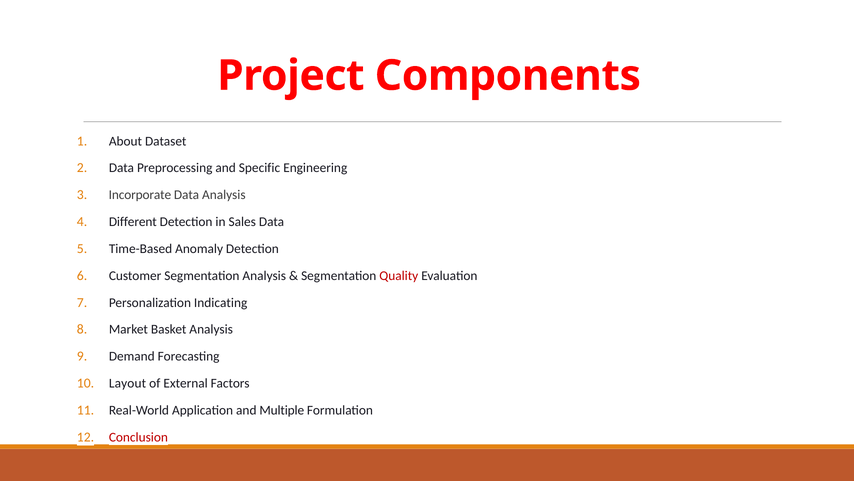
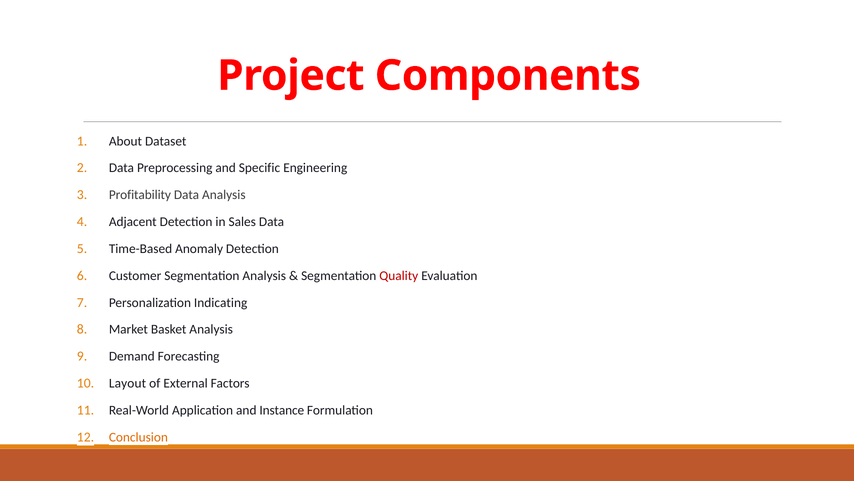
Incorporate: Incorporate -> Profitability (140, 195)
Different: Different -> Adjacent (133, 222)
Multiple: Multiple -> Instance (282, 410)
Conclusion colour: red -> orange (138, 437)
